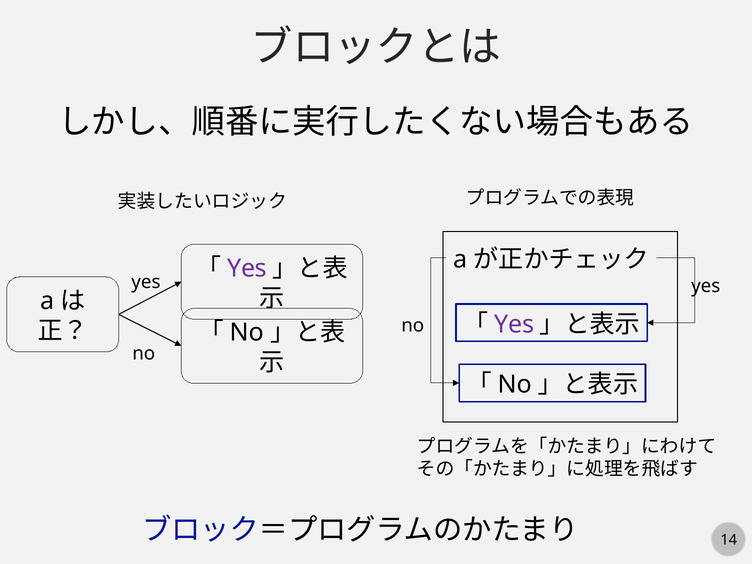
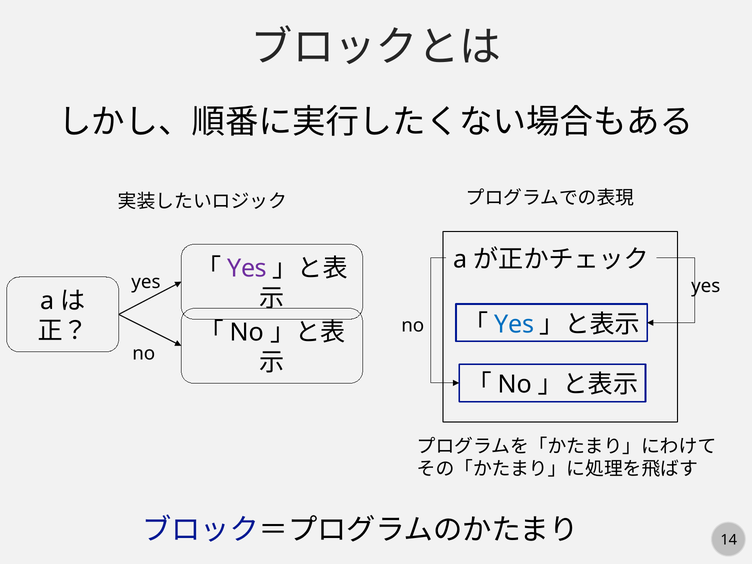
Yes colour: purple -> blue (514, 324)
